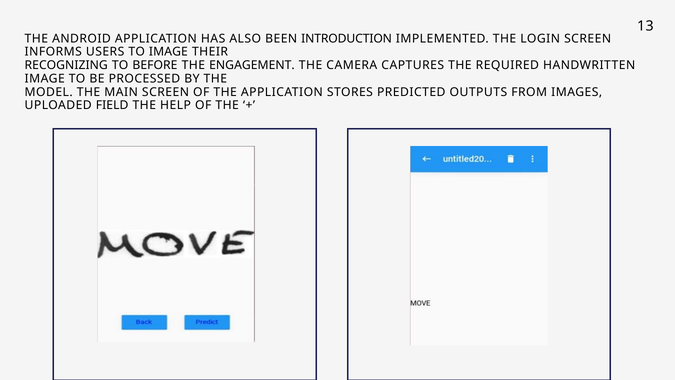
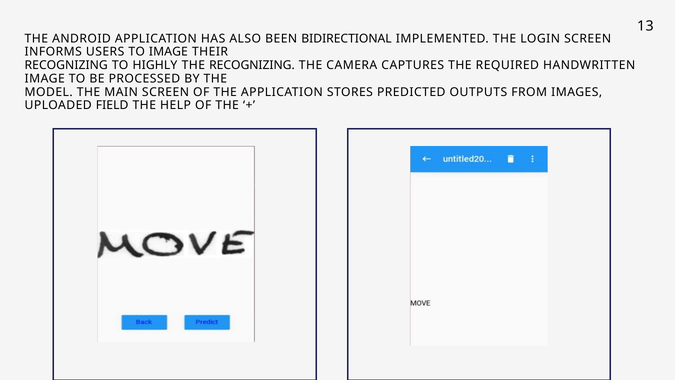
INTRODUCTION: INTRODUCTION -> BIDIRECTIONAL (347, 39)
BEFORE: BEFORE -> HIGHLY (155, 65)
THE ENGAGEMENT: ENGAGEMENT -> RECOGNIZING (252, 65)
